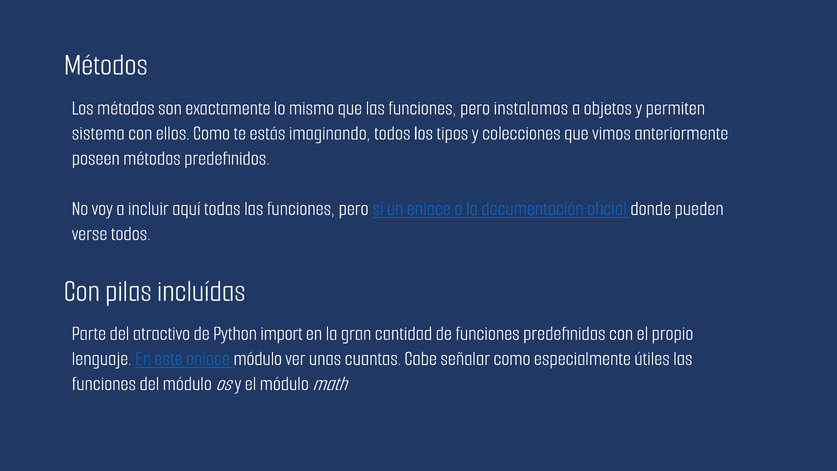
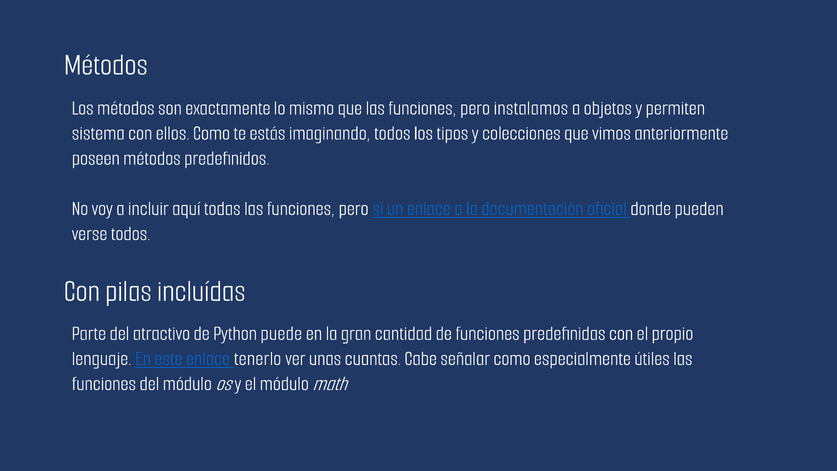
import: import -> puede (281, 333)
enlace módulo: módulo -> tenerlo (258, 358)
